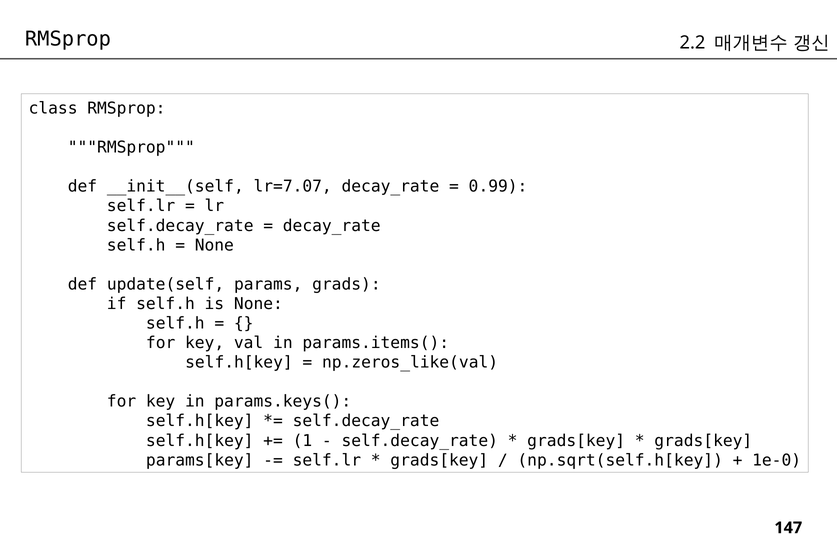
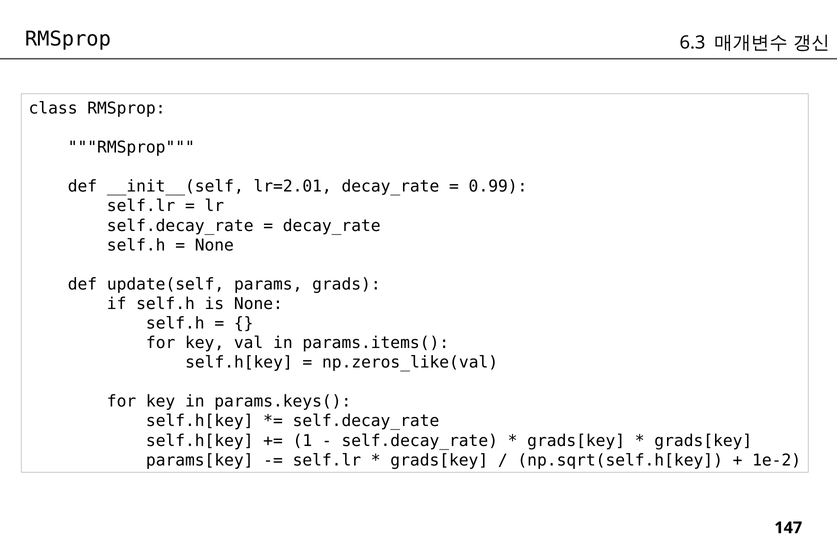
2.2: 2.2 -> 6.3 (692, 43)
lr=7.07: lr=7.07 -> lr=2.01 (293, 186)
1e-0: 1e-0 -> 1e-2 (777, 460)
